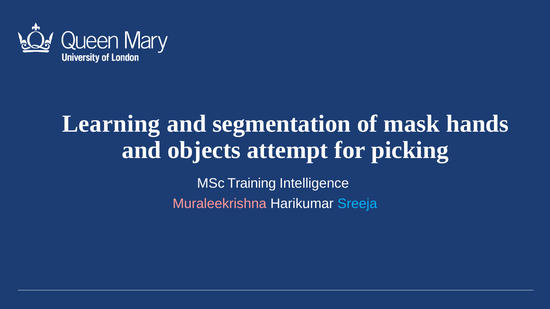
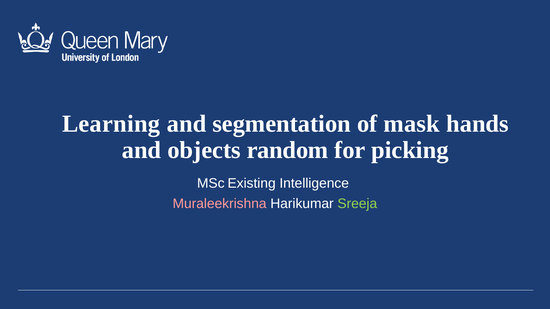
attempt: attempt -> random (288, 150)
Training: Training -> Existing (252, 183)
Sreeja colour: light blue -> light green (357, 204)
